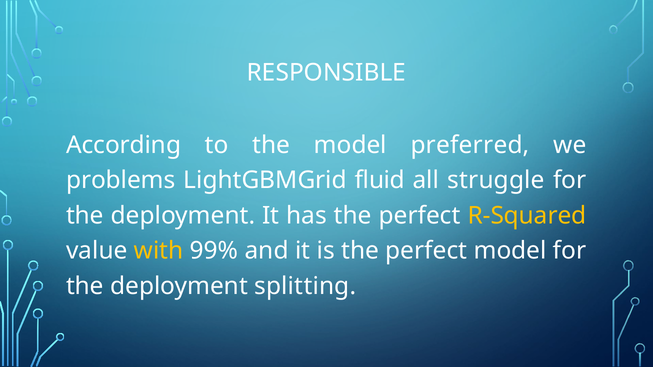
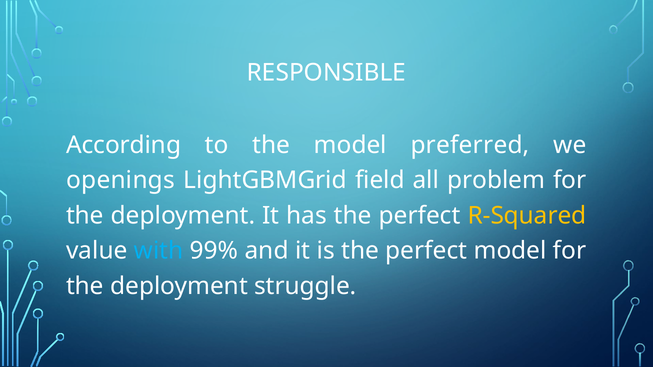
problems: problems -> openings (121, 180)
fluid: fluid -> field (380, 180)
struggle: struggle -> problem (496, 180)
with colour: yellow -> light blue (159, 251)
splitting: splitting -> struggle (305, 286)
